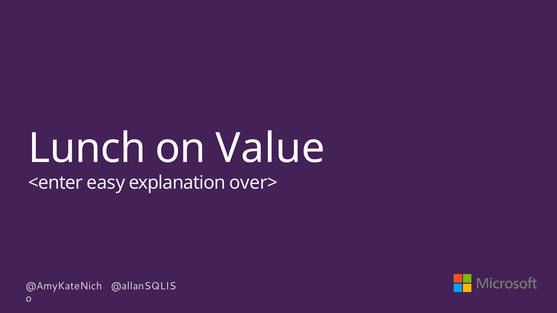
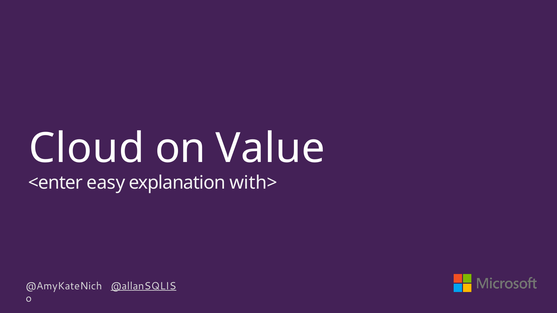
Lunch: Lunch -> Cloud (87, 148)
over>: over> -> with> (253, 183)
@allanSQLIS underline: none -> present (144, 286)
